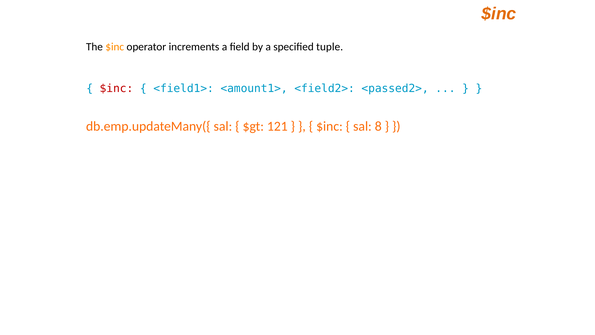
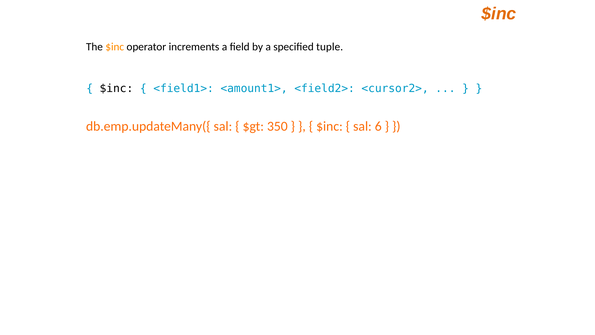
$inc colour: red -> black (116, 88)
<passed2>: <passed2> -> <cursor2> (395, 88)
121: 121 -> 350 (277, 126)
8: 8 -> 6 (378, 126)
